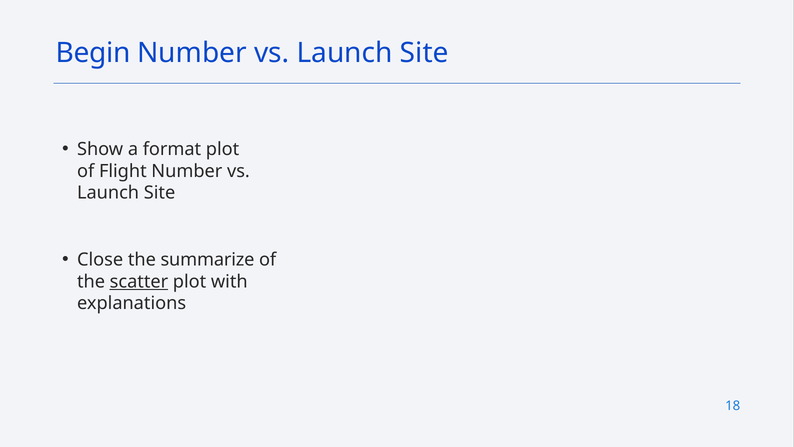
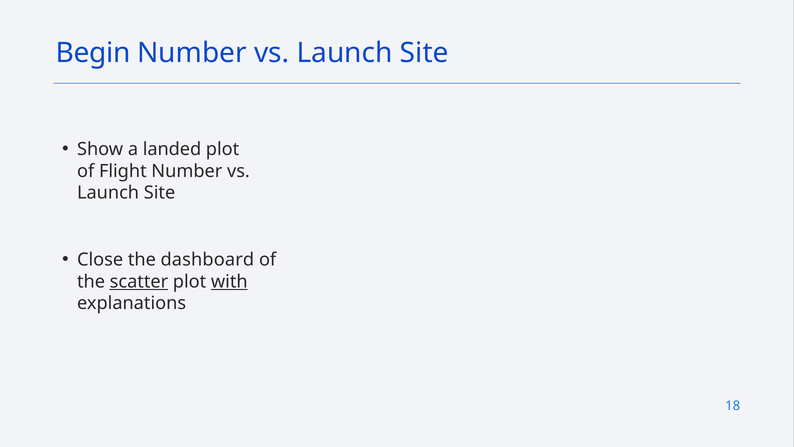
format: format -> landed (172, 149)
summarize: summarize -> dashboard (207, 259)
with underline: none -> present (229, 281)
